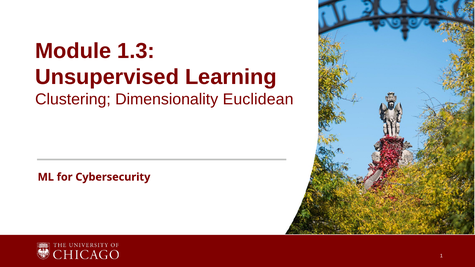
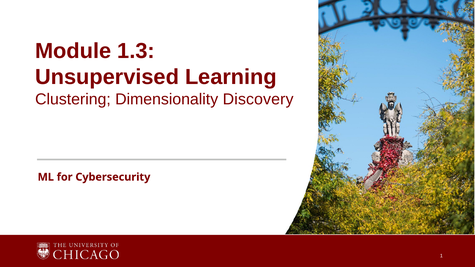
Euclidean: Euclidean -> Discovery (258, 99)
